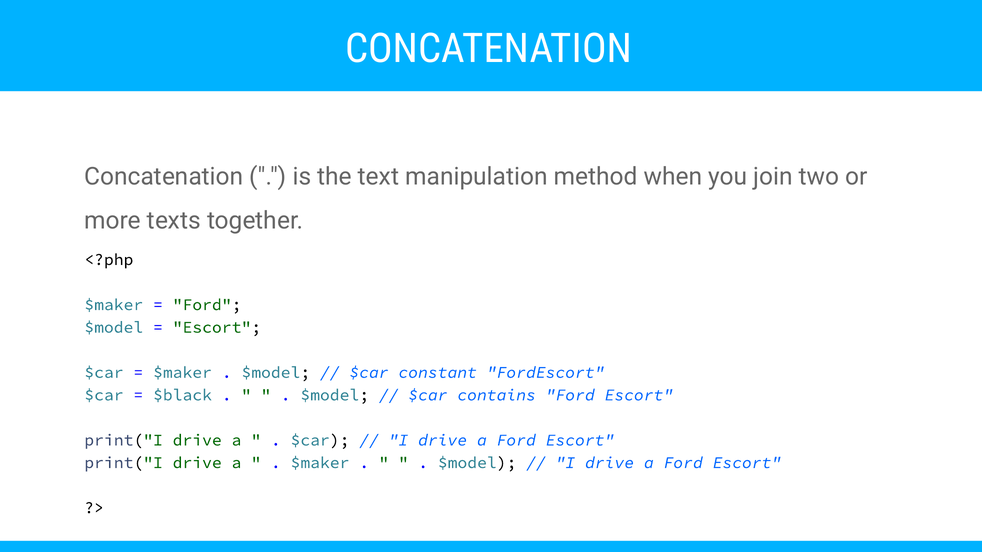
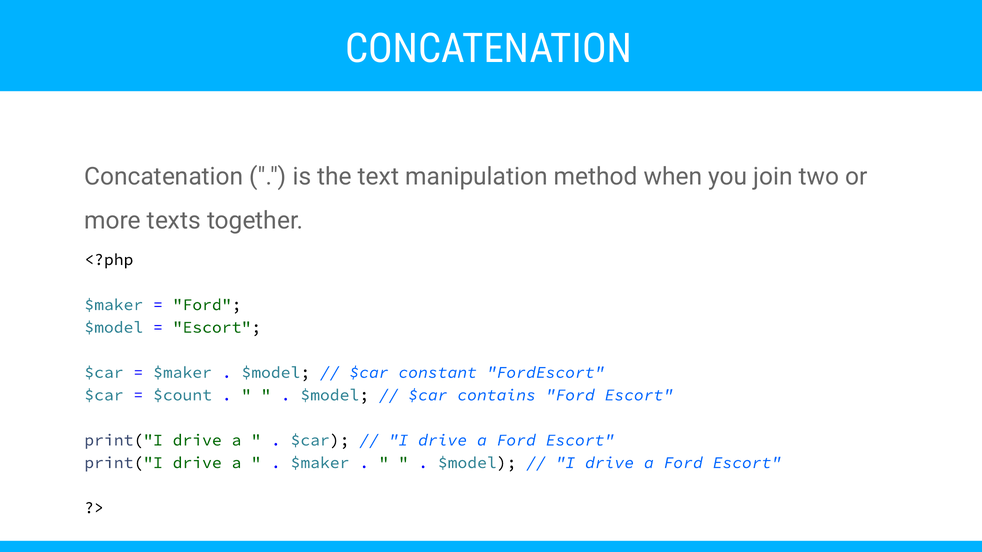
$black: $black -> $count (182, 395)
